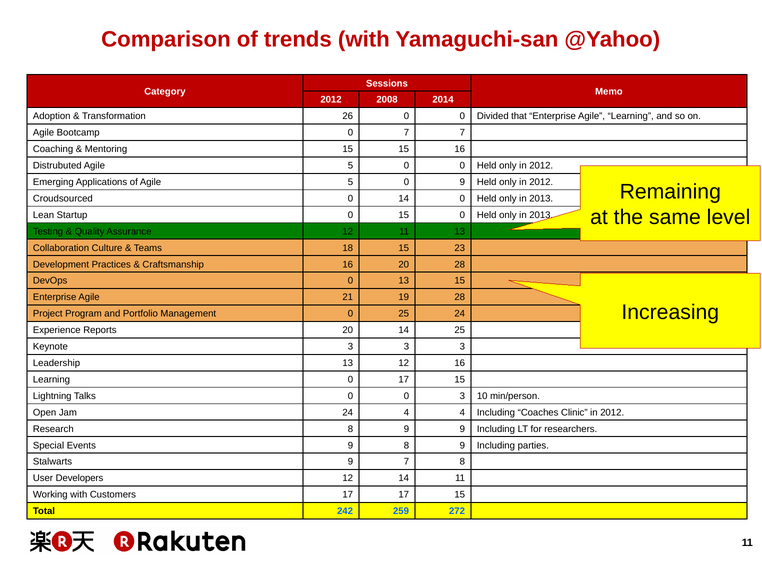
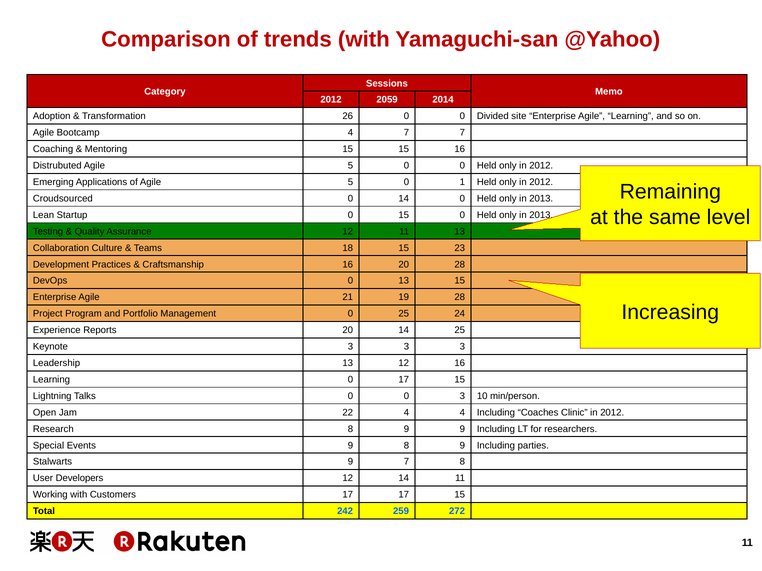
2008: 2008 -> 2059 (387, 100)
that: that -> site (519, 116)
Bootcamp 0: 0 -> 4 (350, 133)
0 9: 9 -> 1 (462, 182)
Jam 24: 24 -> 22 (348, 413)
